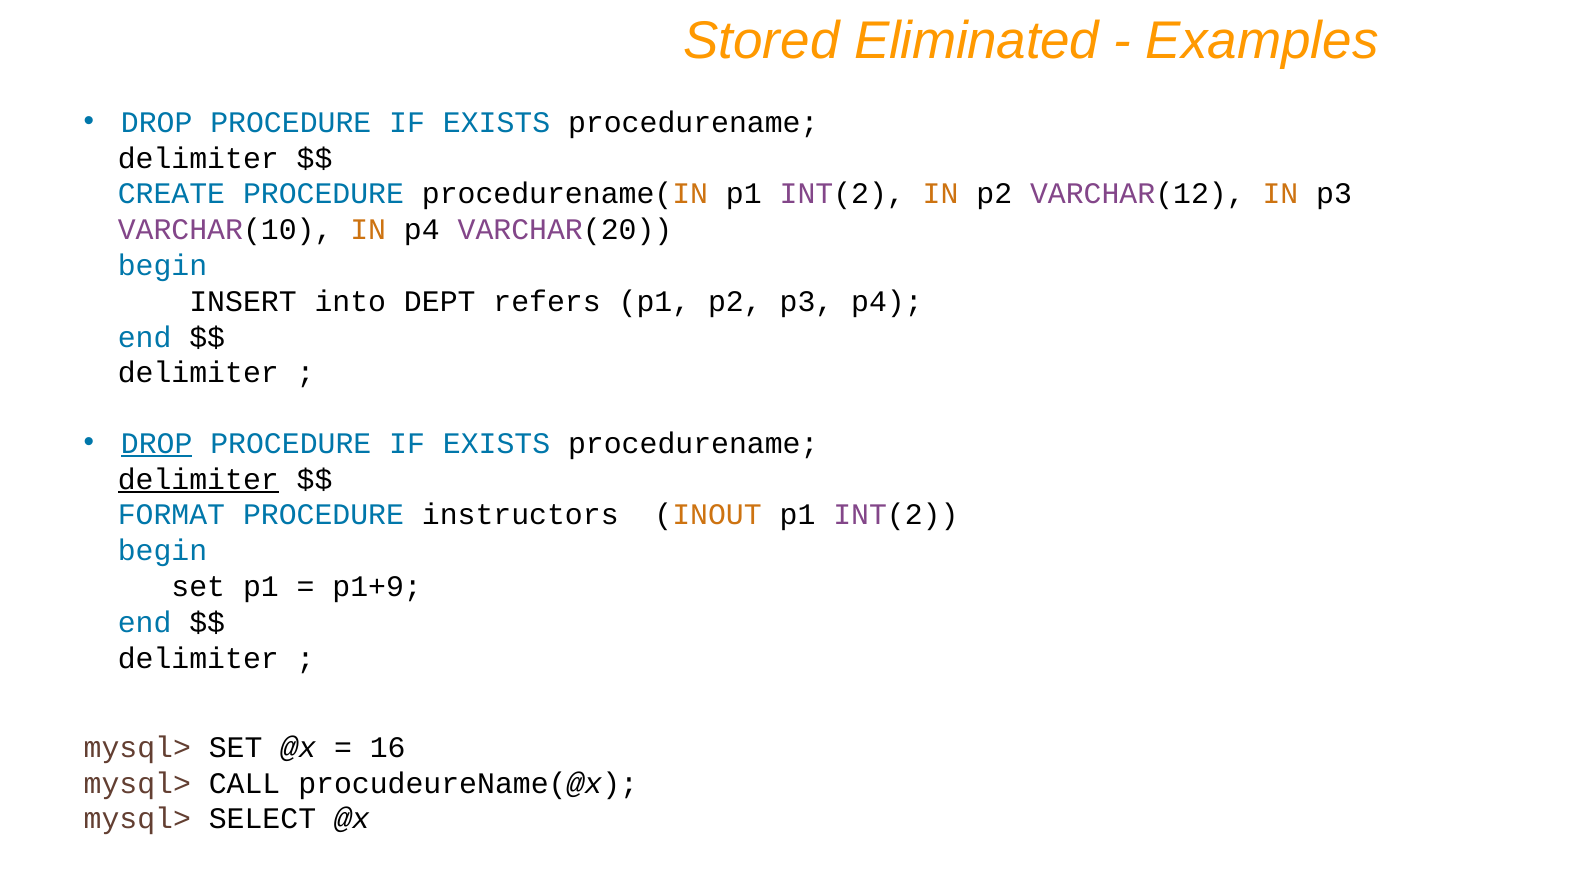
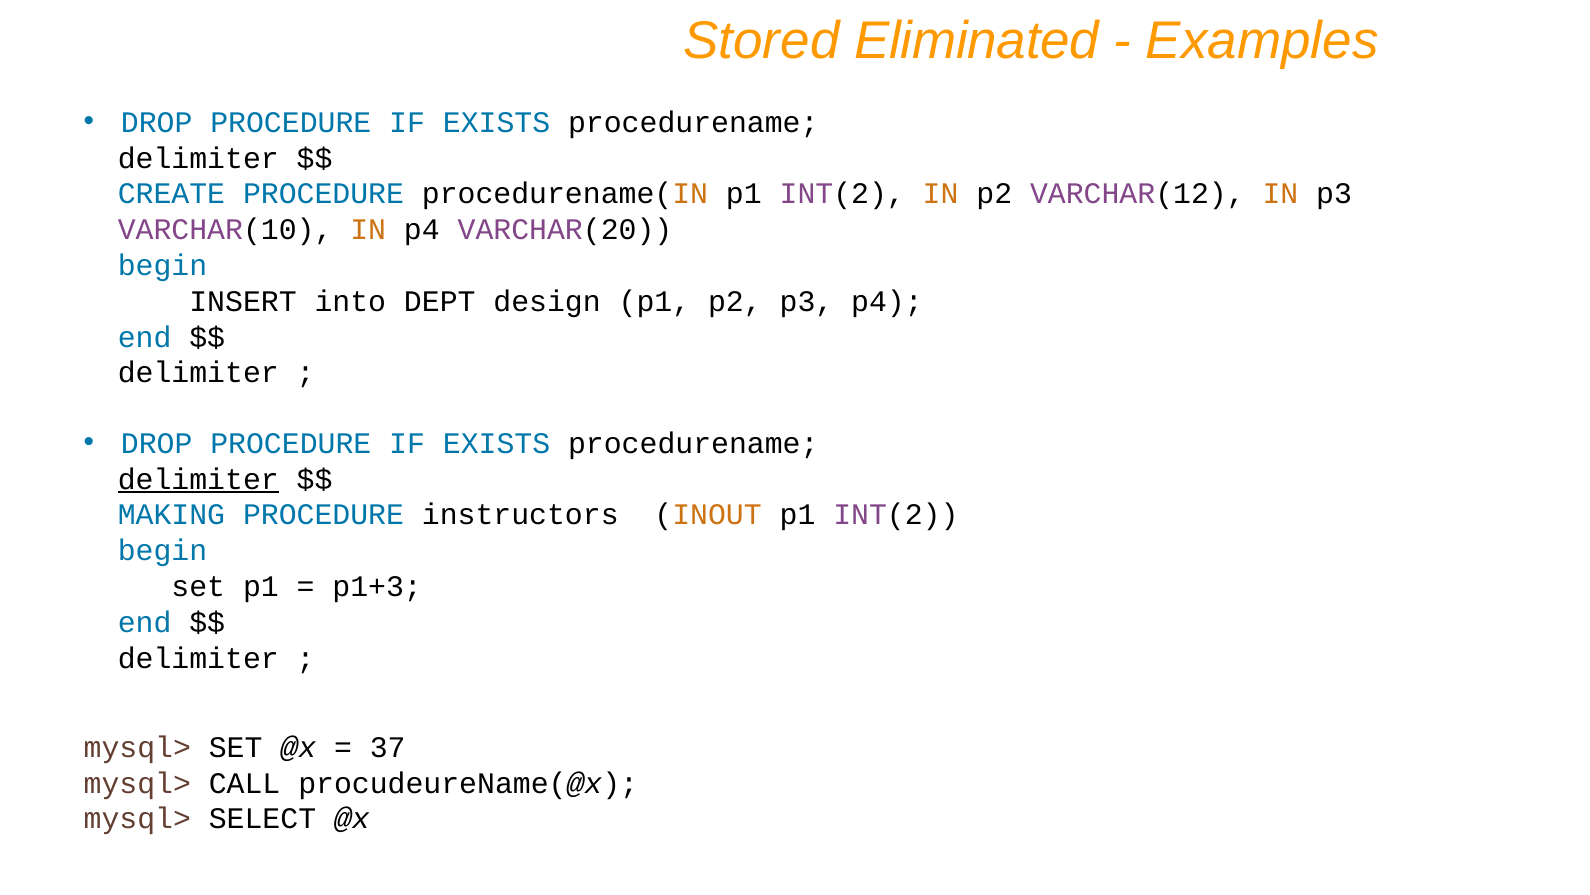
refers: refers -> design (547, 301)
DROP underline: present -> none (157, 443)
FORMAT: FORMAT -> MAKING (171, 515)
p1+9: p1+9 -> p1+3 (377, 586)
16: 16 -> 37 (388, 747)
